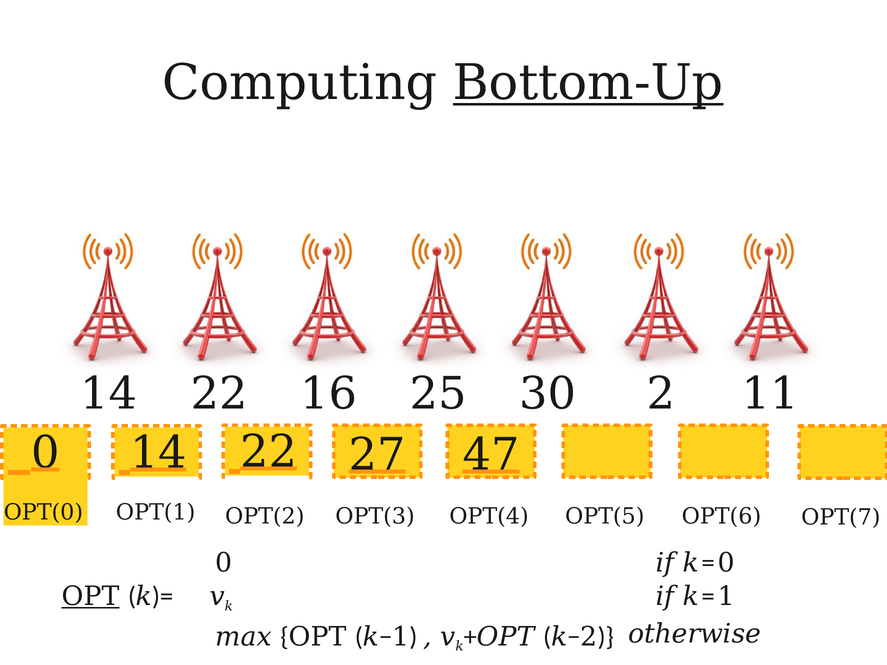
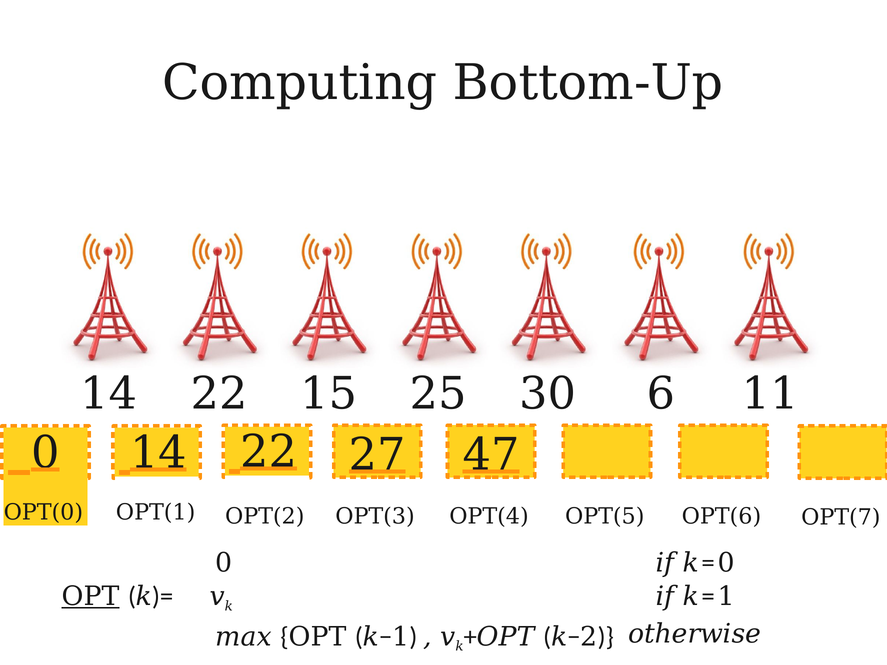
Bottom-Up underline: present -> none (588, 83)
16: 16 -> 15 (329, 394)
2: 2 -> 6 (661, 394)
